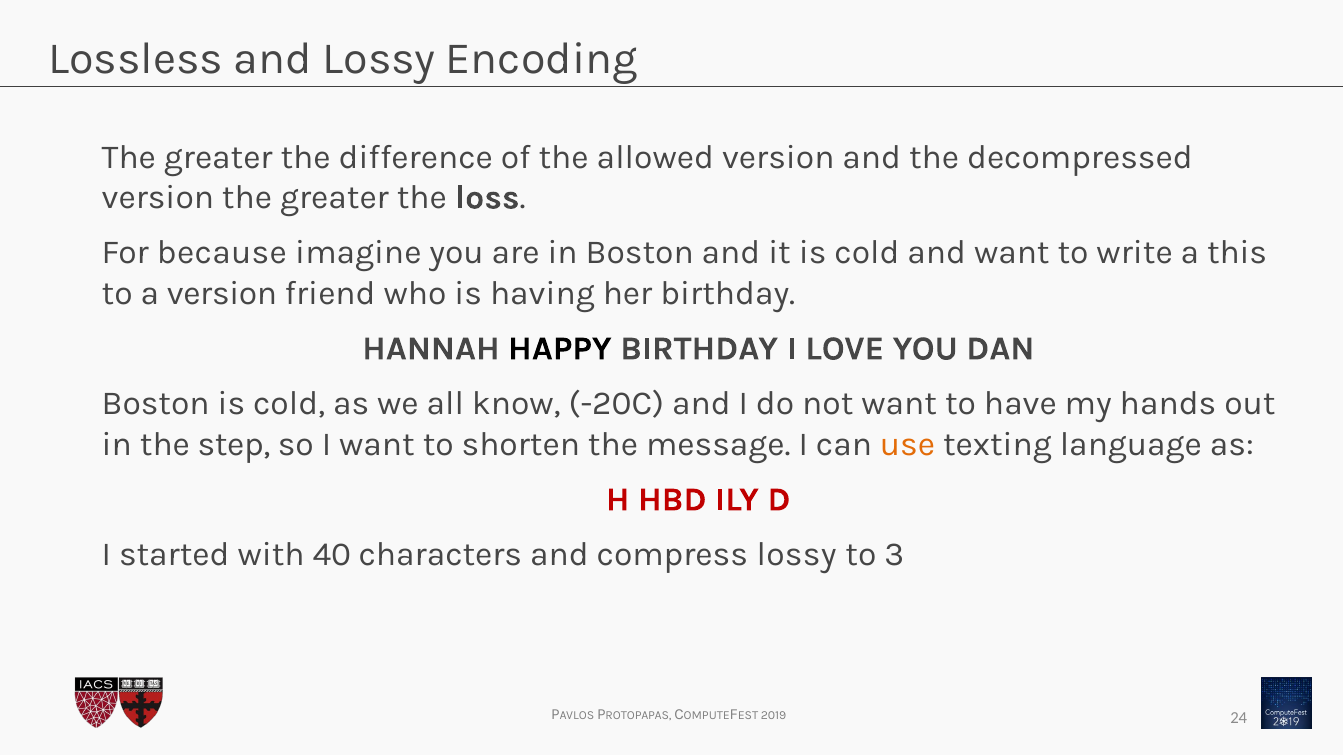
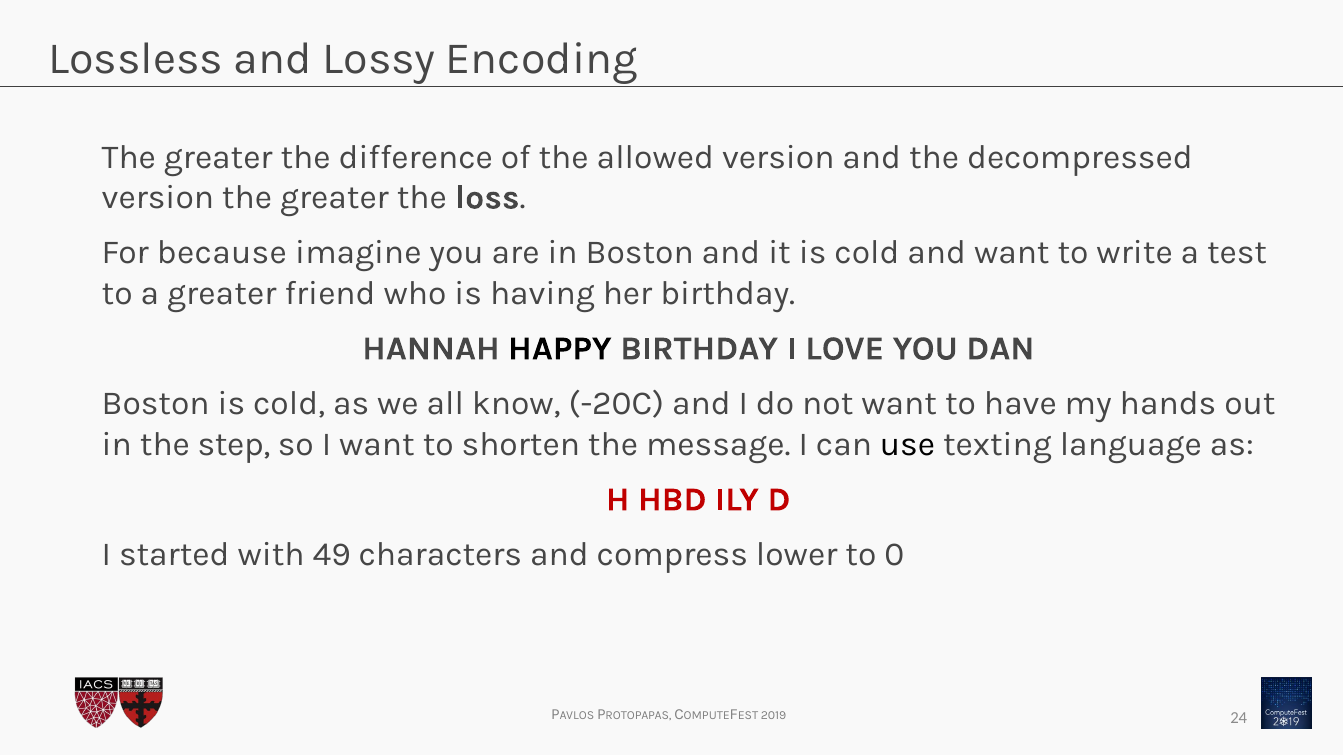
this: this -> test (1237, 253)
a version: version -> greater (222, 293)
use colour: orange -> black (908, 444)
40: 40 -> 49 (332, 555)
compress lossy: lossy -> lower (797, 555)
3: 3 -> 0 (894, 555)
